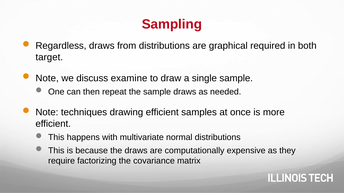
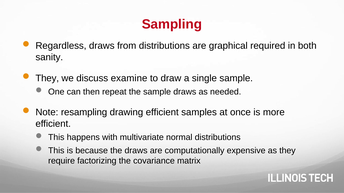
target: target -> sanity (49, 57)
Note: Note -> They (47, 78)
techniques: techniques -> resampling (84, 113)
